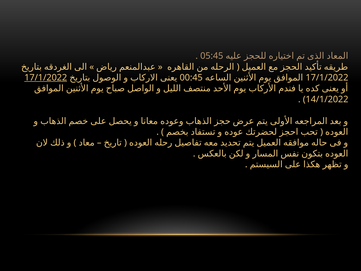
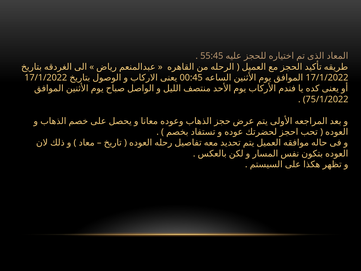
05:45: 05:45 -> 55:45 (212, 56)
17/1/2022 underline: present -> none (46, 78)
14/1/2022: 14/1/2022 -> 75/1/2022 (327, 99)
